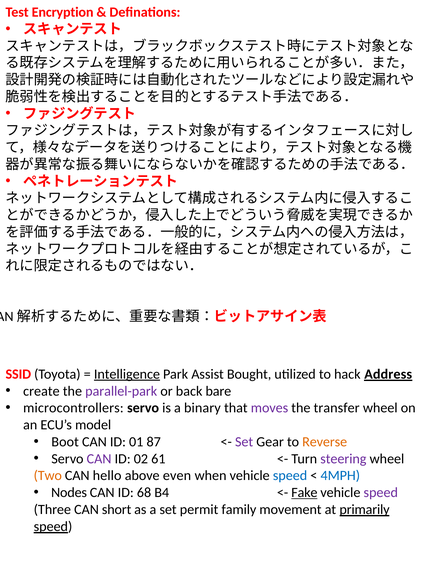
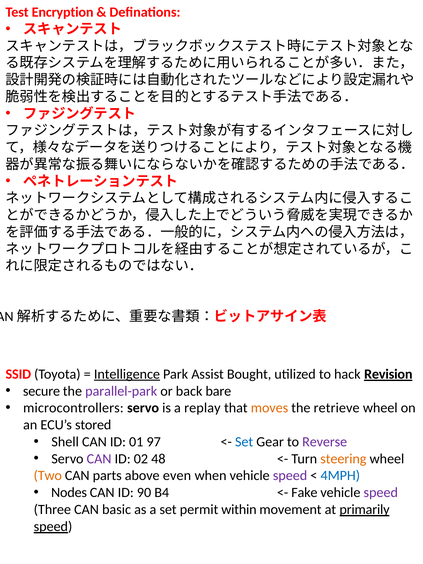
Address: Address -> Revision (388, 374)
create: create -> secure (41, 391)
binary: binary -> replay (202, 408)
moves colour: purple -> orange (269, 408)
transfer: transfer -> retrieve (337, 408)
model: model -> stored (93, 425)
Boot: Boot -> Shell (65, 442)
87: 87 -> 97 (154, 442)
Set colour: purple -> blue (244, 442)
Reverse colour: orange -> purple (325, 442)
61: 61 -> 48 (158, 459)
steering colour: purple -> orange (343, 459)
hello: hello -> parts (107, 476)
speed colour: blue -> purple (290, 476)
68: 68 -> 90 (144, 493)
Fake underline: present -> none (304, 493)
short: short -> basic (117, 509)
family: family -> within (239, 509)
